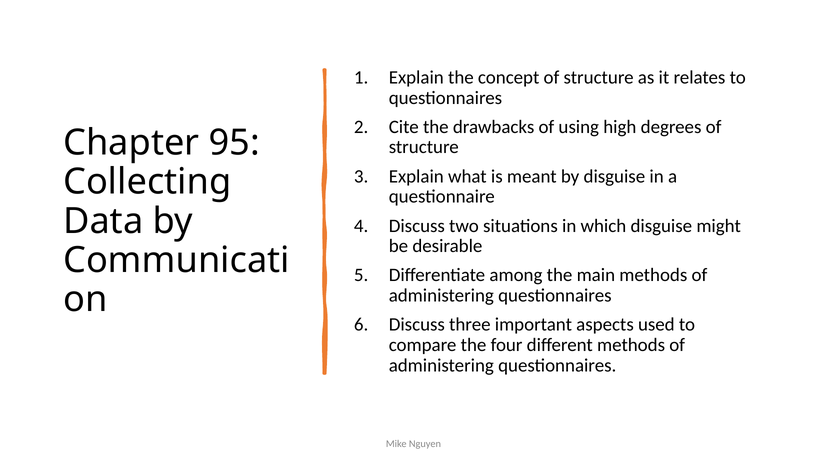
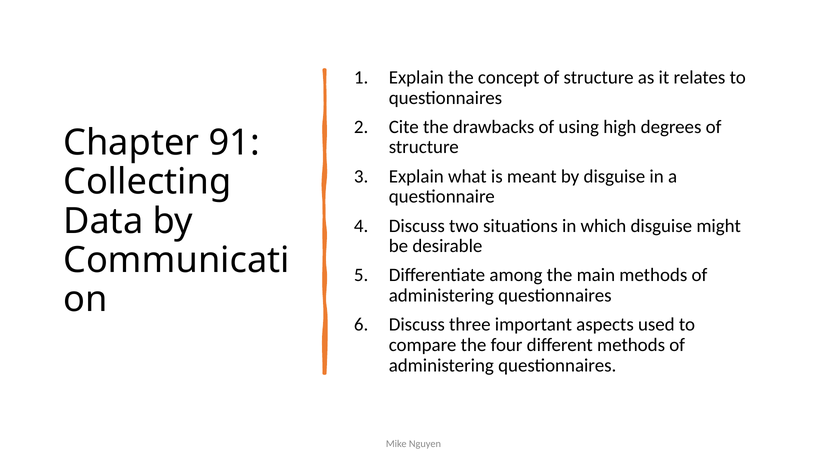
95: 95 -> 91 (234, 143)
